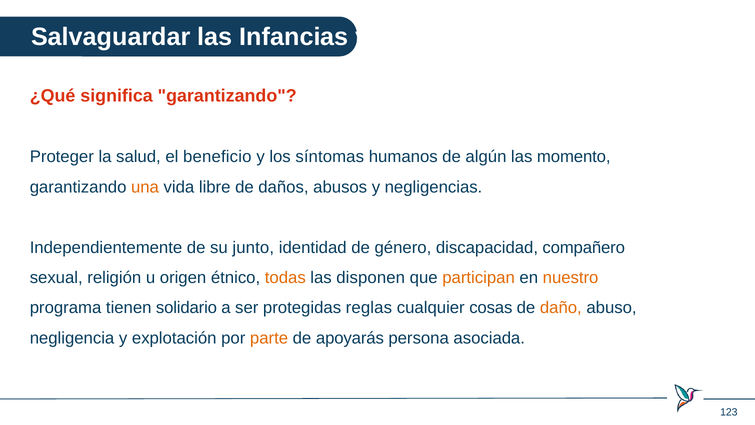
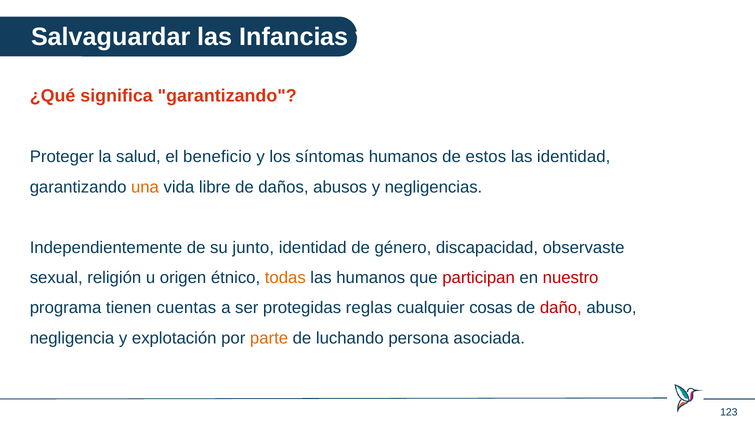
algún: algún -> estos (486, 157)
las momento: momento -> identidad (574, 157)
compañero: compañero -> observaste (584, 247)
las disponen: disponen -> humanos (371, 278)
participan colour: orange -> red (479, 278)
nuestro colour: orange -> red (571, 278)
solidario: solidario -> cuentas (186, 308)
daño colour: orange -> red (561, 308)
apoyarás: apoyarás -> luchando (350, 338)
